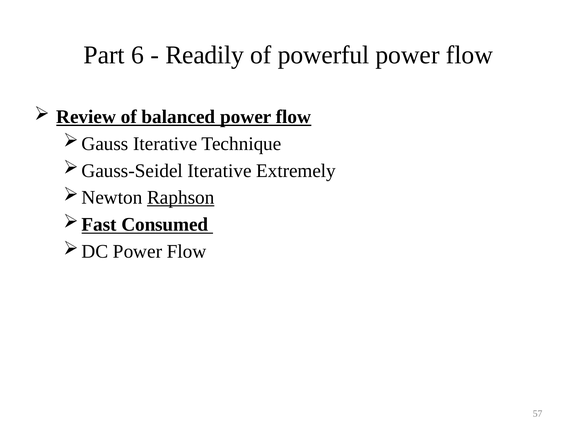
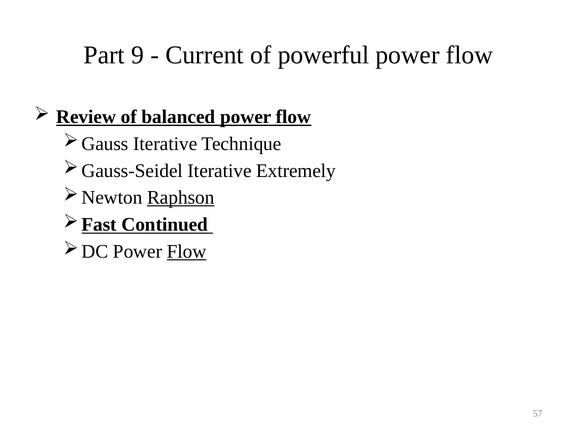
6: 6 -> 9 (138, 55)
Readily: Readily -> Current (205, 55)
Consumed: Consumed -> Continued (165, 224)
Flow underline: none -> present (187, 251)
